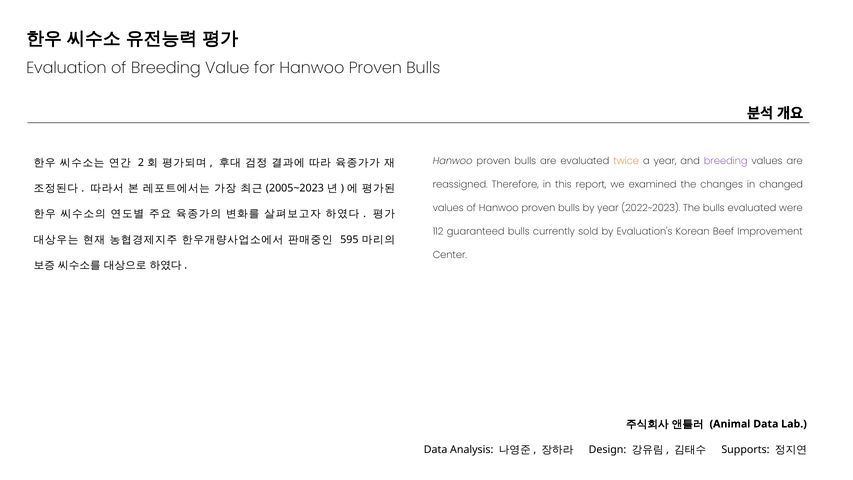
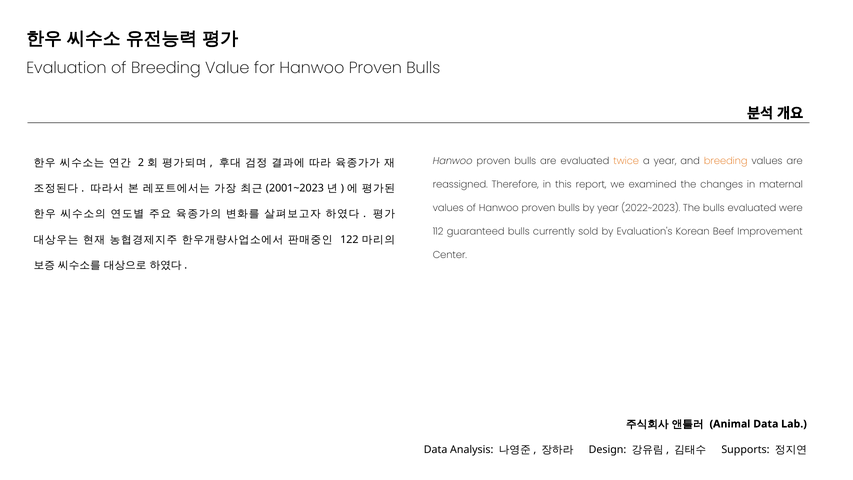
breeding colour: purple -> orange (726, 161)
changed: changed -> maternal (781, 185)
2005~2023: 2005~2023 -> 2001~2023 (295, 188)
595: 595 -> 122 (349, 239)
